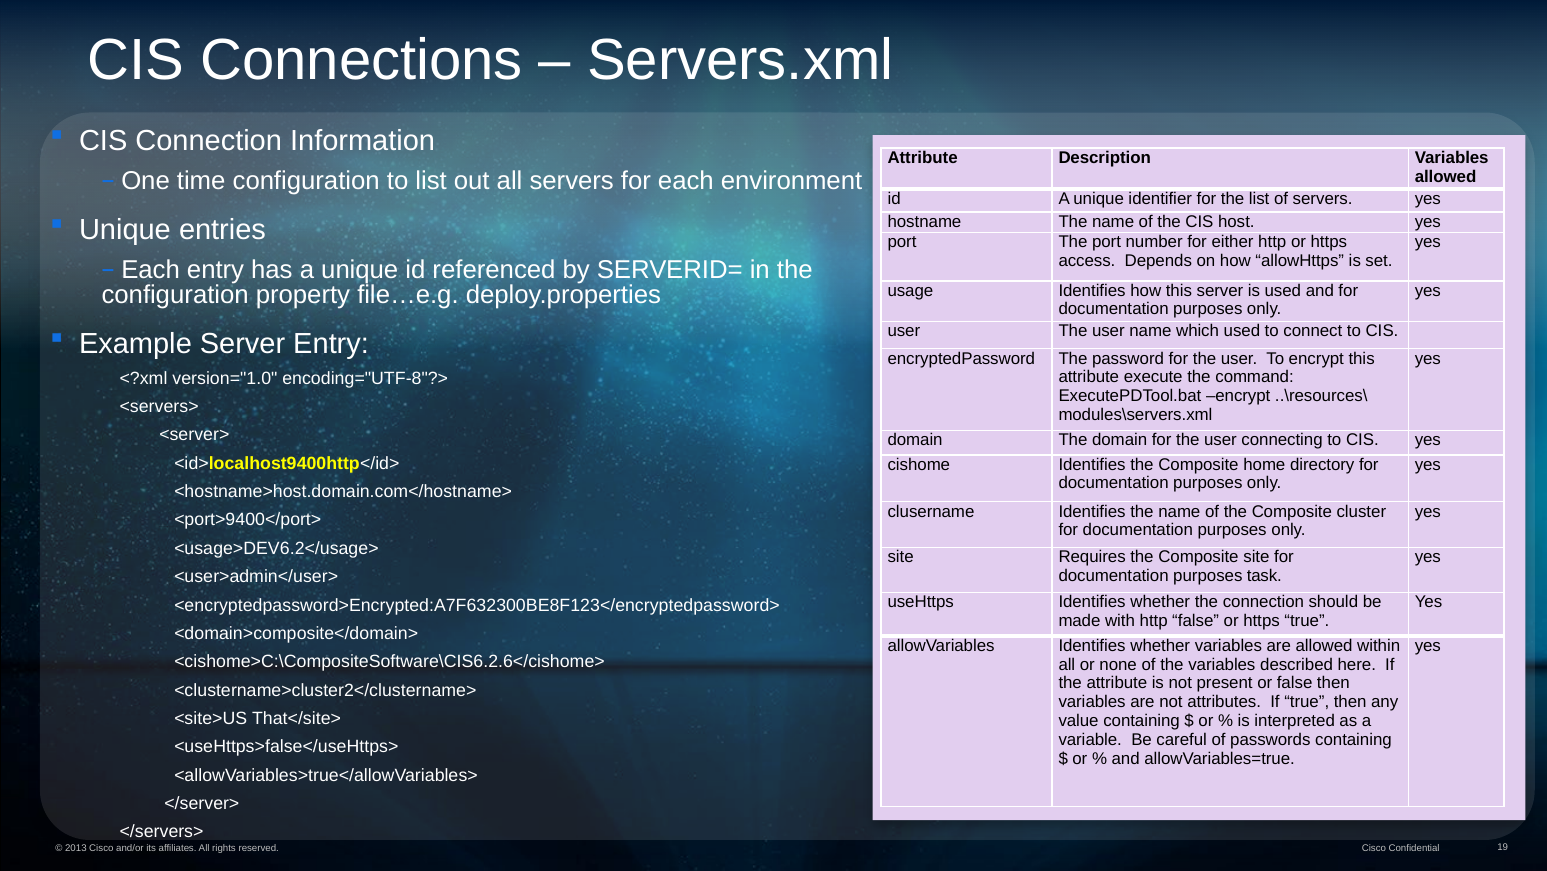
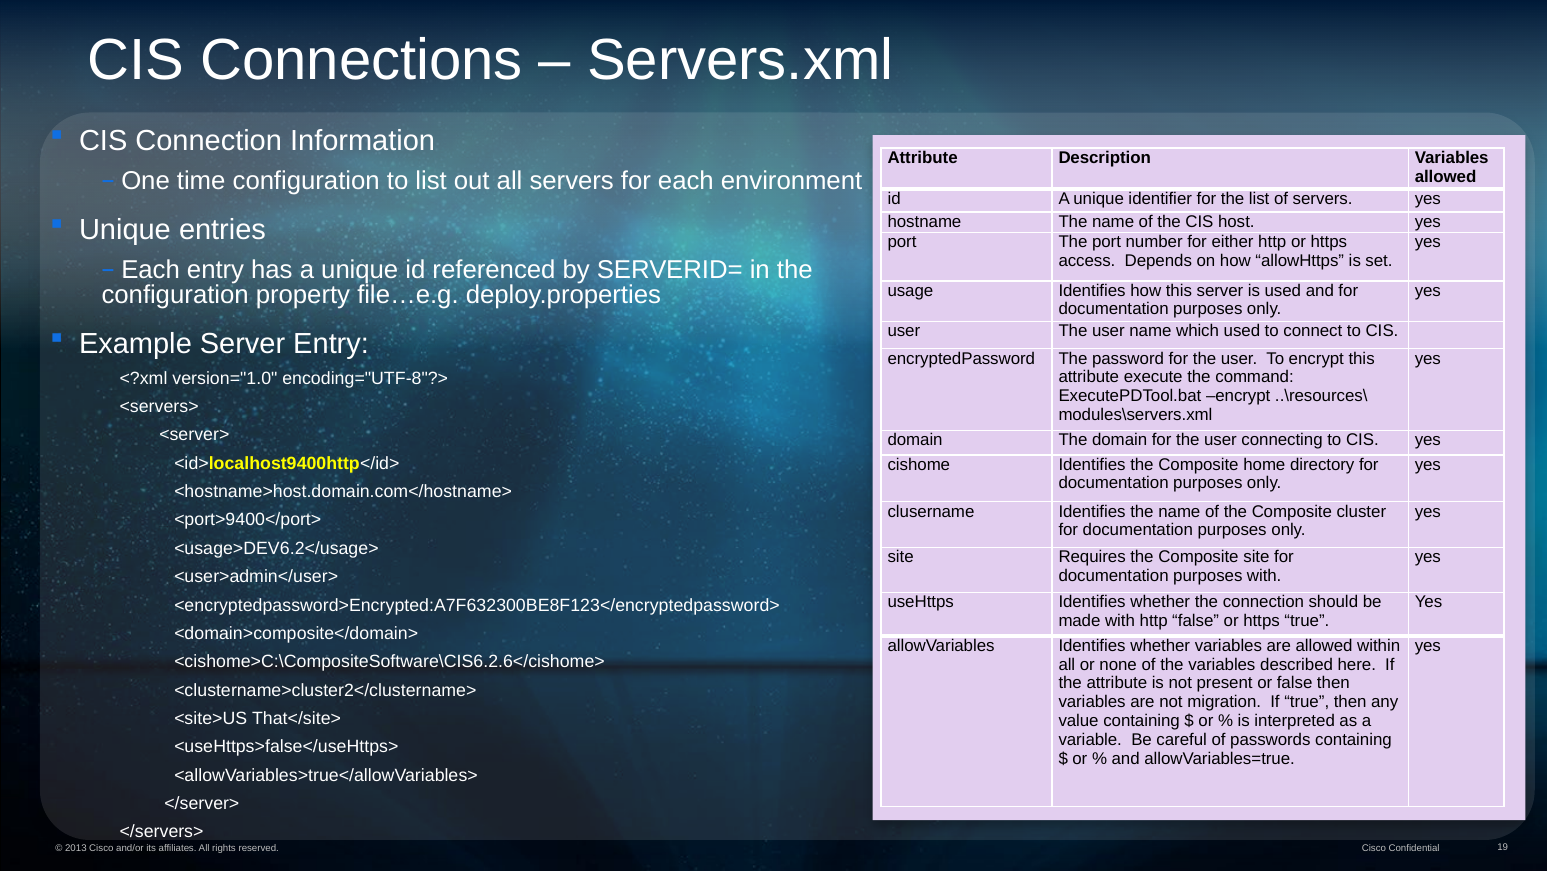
purposes task: task -> with (1264, 575)
attributes: attributes -> migration (1224, 702)
